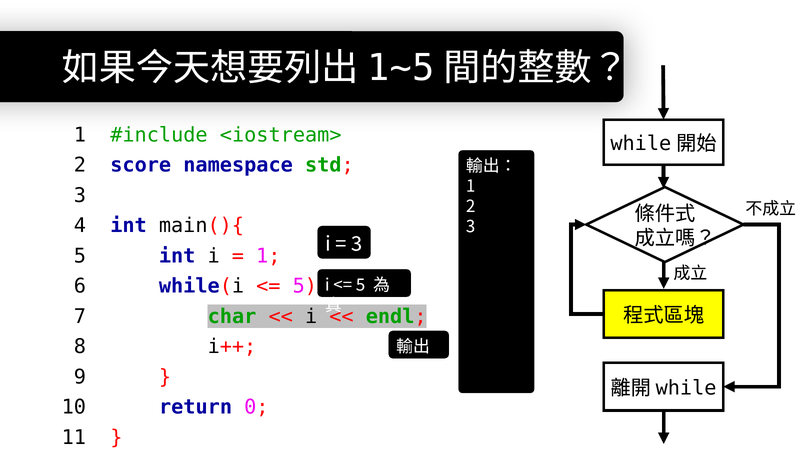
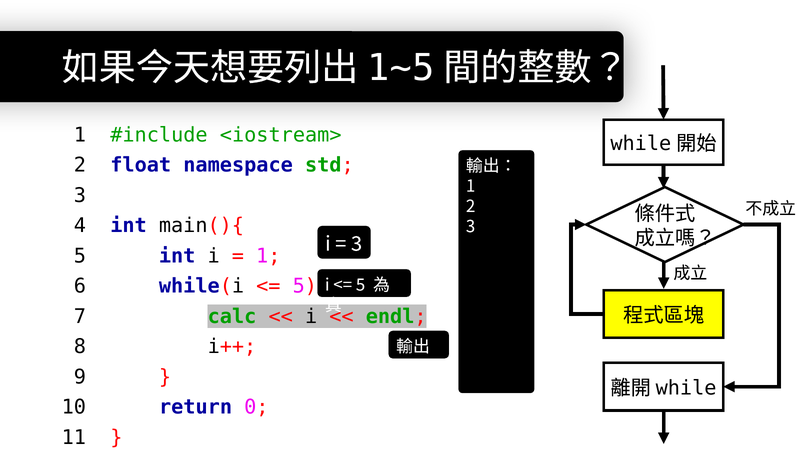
score: score -> float (141, 165)
char: char -> calc (232, 317)
